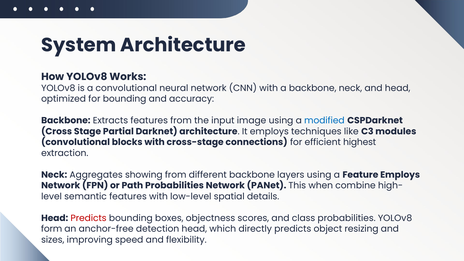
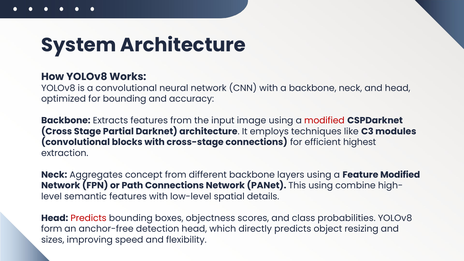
modified colour: blue -> red (324, 121)
showing: showing -> concept (144, 175)
Feature Employs: Employs -> Modified (400, 175)
Path Probabilities: Probabilities -> Connections (174, 186)
This when: when -> using (321, 186)
